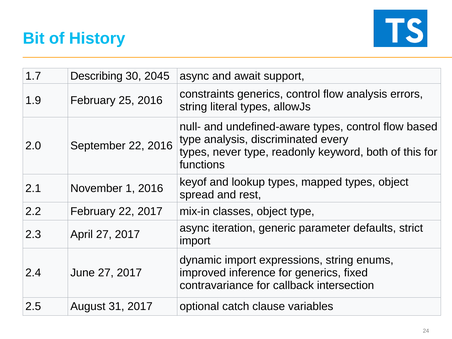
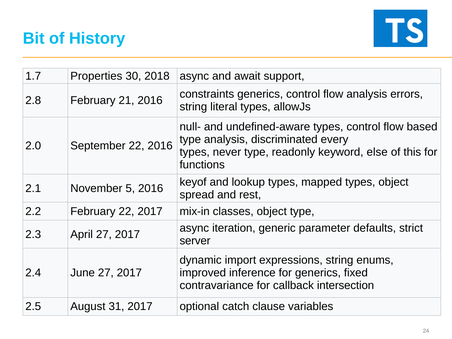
Describing: Describing -> Properties (96, 76)
2045: 2045 -> 2018 (157, 76)
1.9: 1.9 -> 2.8 (33, 101)
25: 25 -> 21 (126, 101)
both: both -> else (377, 152)
1: 1 -> 5 (130, 188)
import: import -> server (195, 241)
